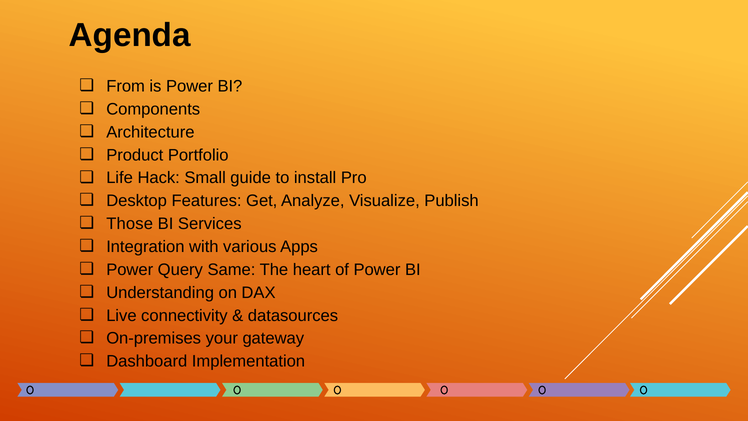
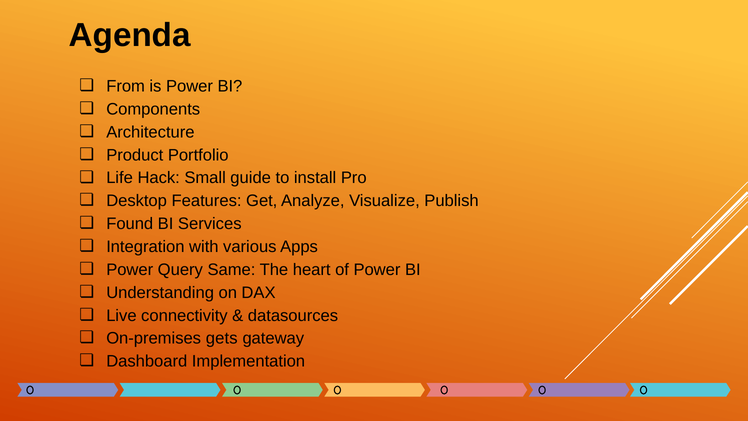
Those: Those -> Found (130, 224)
your: your -> gets (222, 338)
